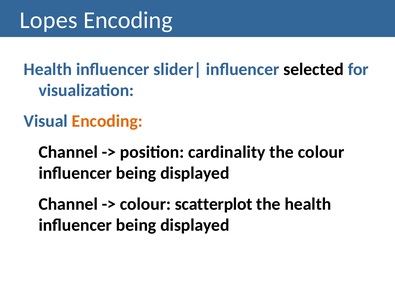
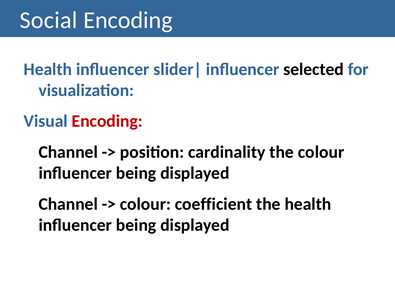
Lopes: Lopes -> Social (49, 20)
Encoding colour: orange -> red (107, 121)
scatterplot: scatterplot -> coefficient (214, 204)
